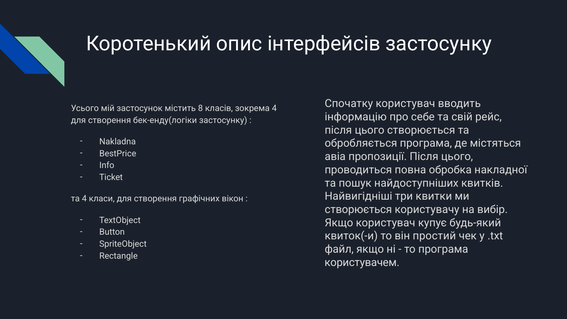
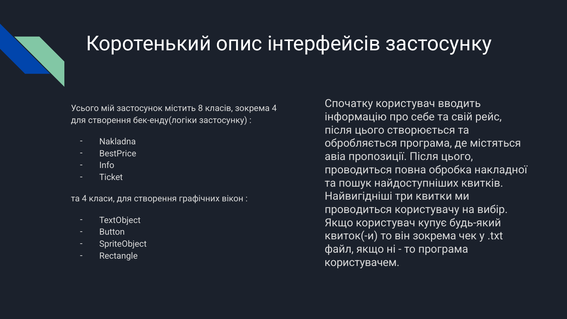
створюється: створюється -> проводиться (358, 209)
він простий: простий -> зокрема (434, 236)
